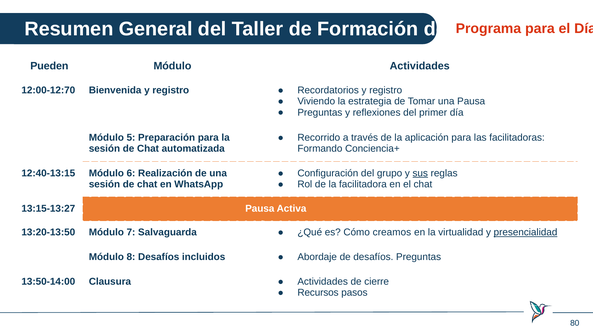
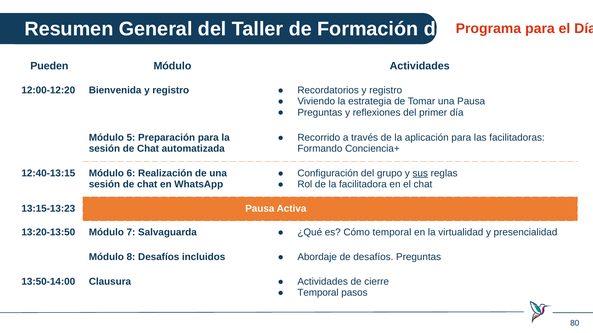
12:00-12:70: 12:00-12:70 -> 12:00-12:20 (48, 91)
13:15-13:27: 13:15-13:27 -> 13:15-13:23 (48, 209)
Cómo creamos: creamos -> temporal (392, 233)
presencialidad underline: present -> none (525, 233)
Recursos: Recursos -> Temporal (318, 293)
